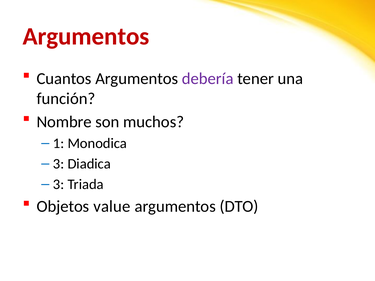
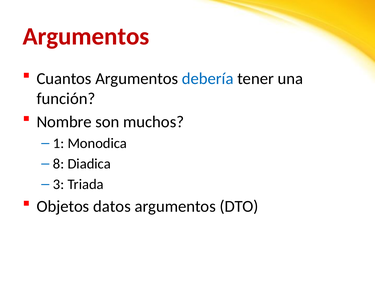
debería colour: purple -> blue (208, 79)
3: 3 -> 8 (59, 164)
value: value -> datos (112, 207)
